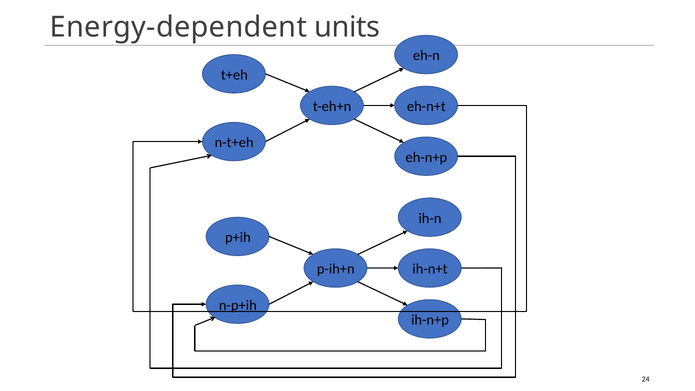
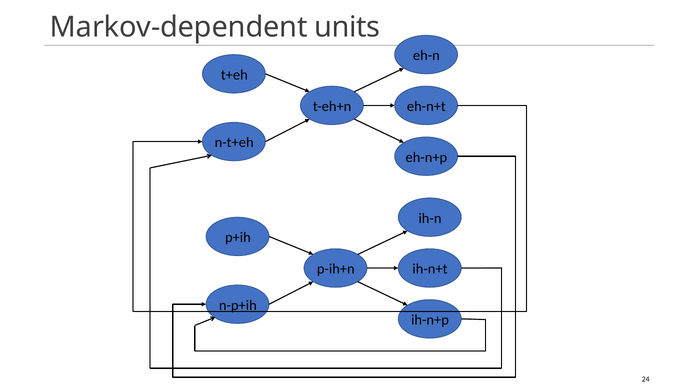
Energy-dependent: Energy-dependent -> Markov-dependent (179, 27)
